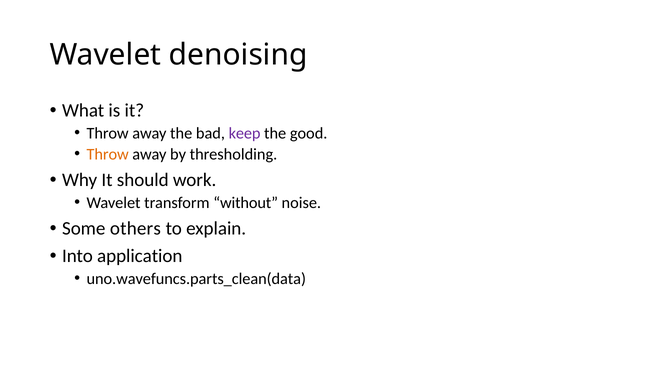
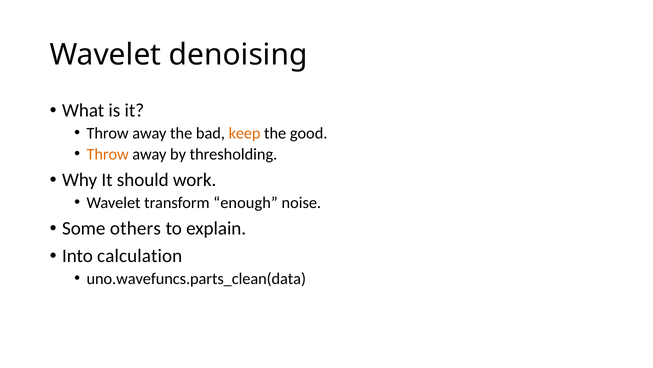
keep colour: purple -> orange (245, 133)
without: without -> enough (246, 202)
application: application -> calculation (140, 256)
